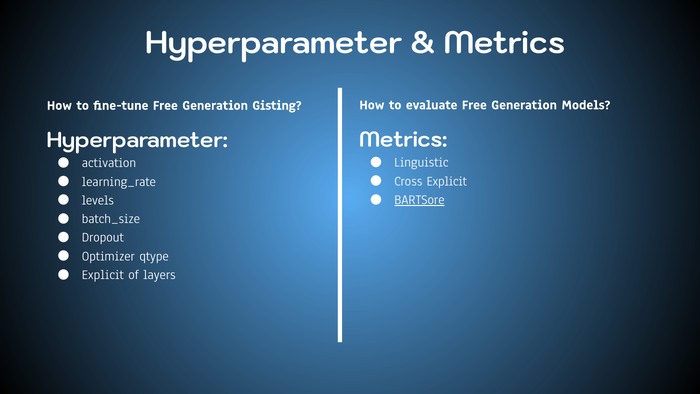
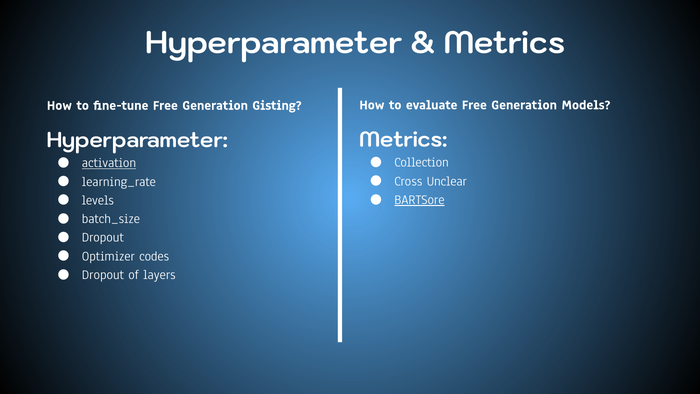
Linguistic: Linguistic -> Collection (422, 162)
activation underline: none -> present (109, 163)
Cross Explicit: Explicit -> Unclear (447, 181)
qtype: qtype -> codes (154, 256)
Explicit: Explicit -> Dropout (103, 275)
